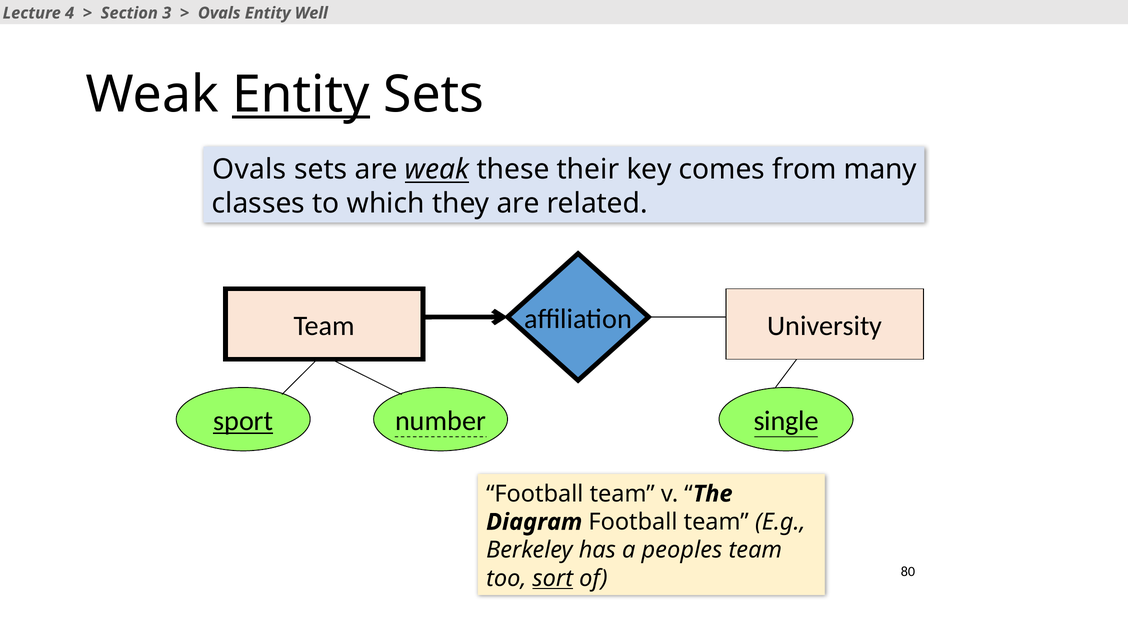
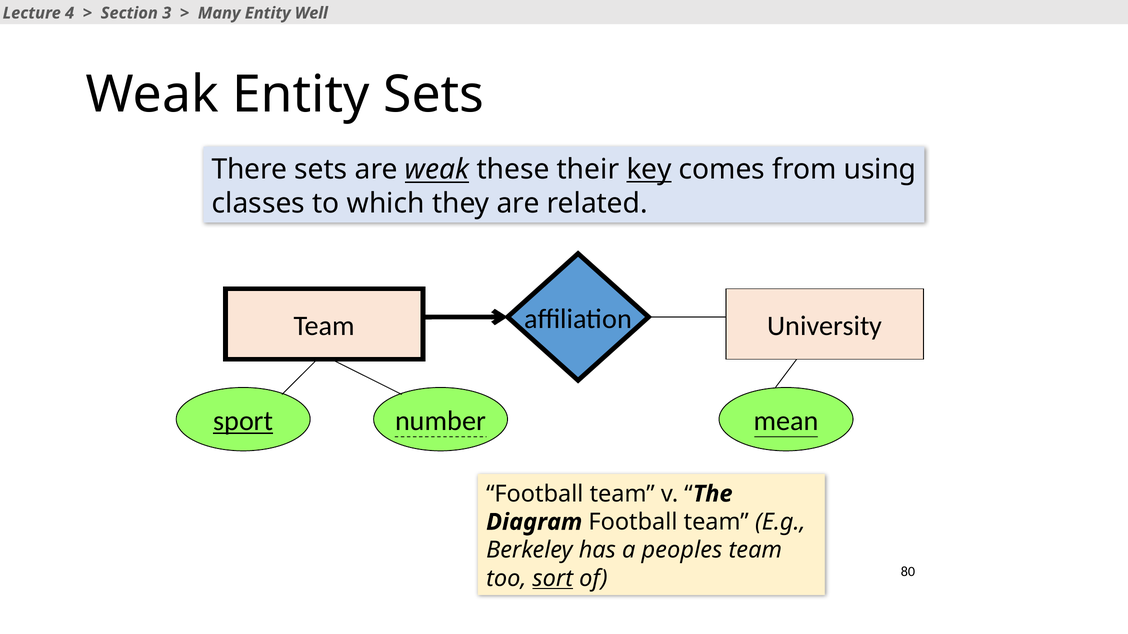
Ovals: Ovals -> Many (219, 13)
Entity underline: present -> none (301, 95)
Ovals: Ovals -> There (250, 170)
key underline: none -> present (649, 170)
many: many -> using (880, 170)
single: single -> mean (786, 421)
